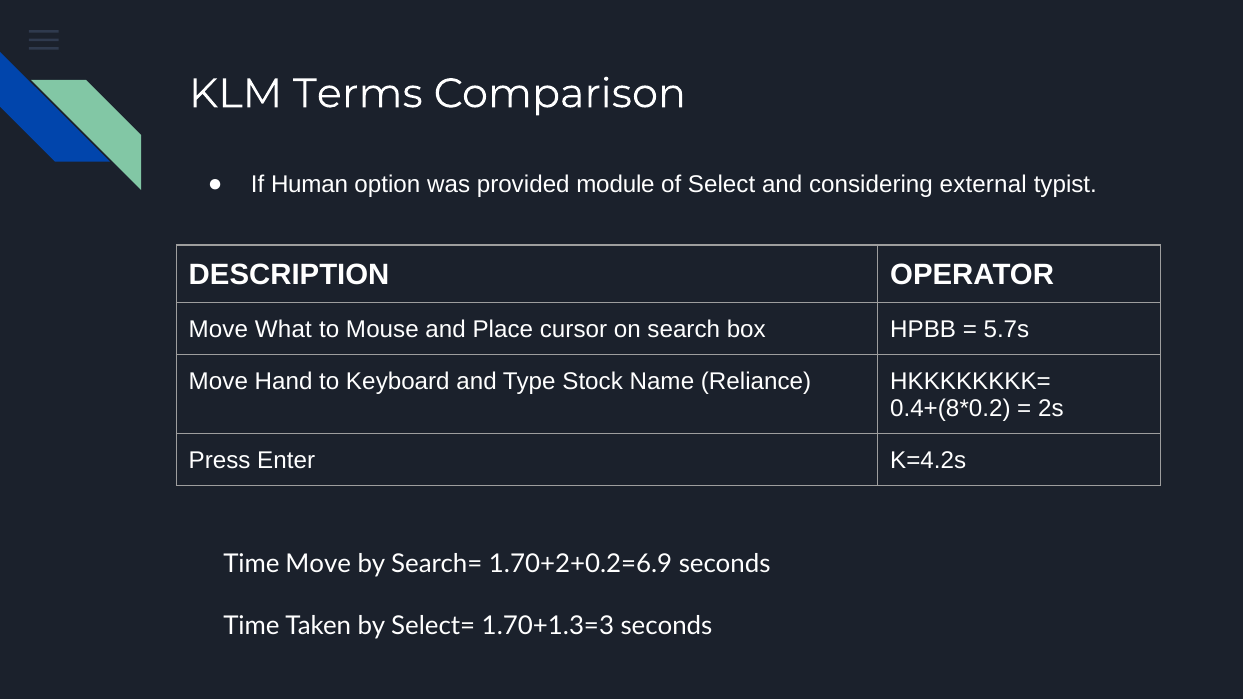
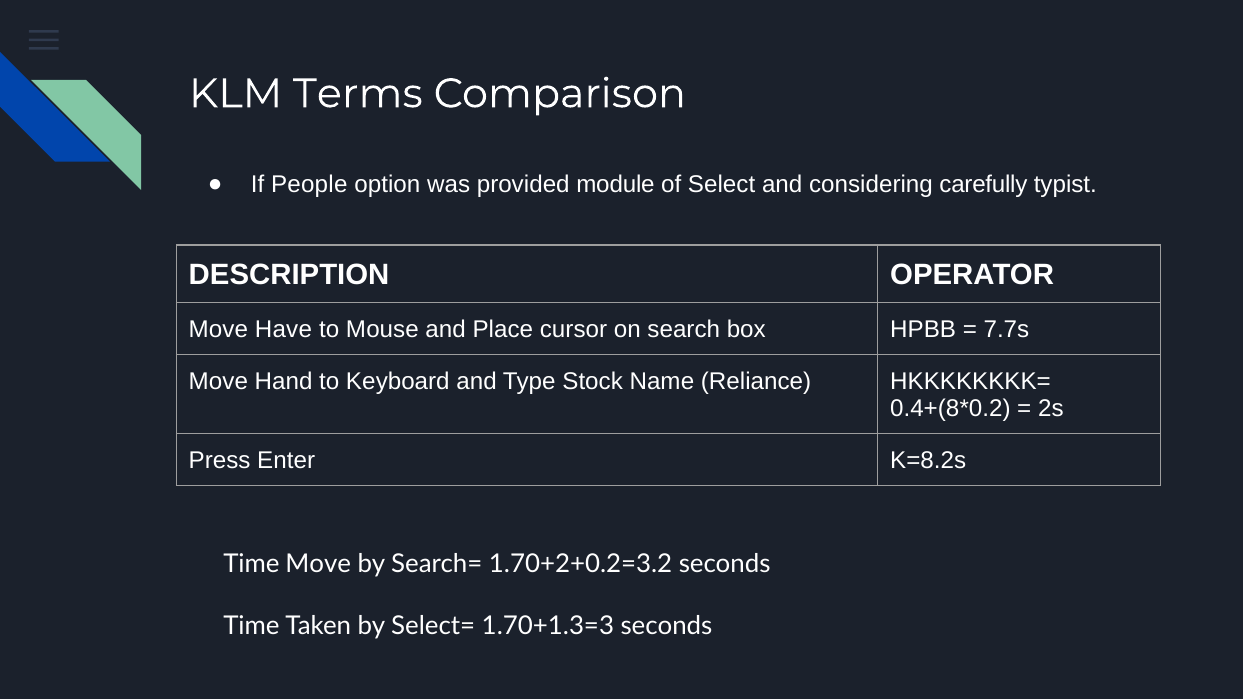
Human: Human -> People (309, 185)
external: external -> carefully (983, 185)
What: What -> Have (283, 329)
5.7s: 5.7s -> 7.7s (1006, 329)
K=4.2s: K=4.2s -> K=8.2s (928, 460)
1.70+2+0.2=6.9: 1.70+2+0.2=6.9 -> 1.70+2+0.2=3.2 (581, 564)
